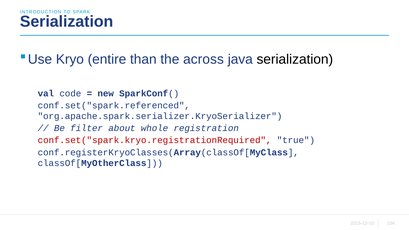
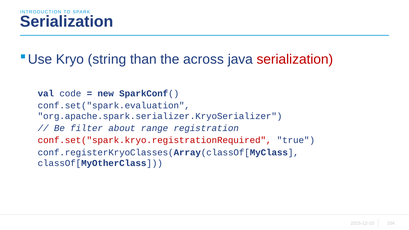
entire: entire -> string (107, 59)
serialization colour: black -> red (295, 59)
conf.set("spark.referenced: conf.set("spark.referenced -> conf.set("spark.evaluation (114, 105)
whole: whole -> range (155, 128)
